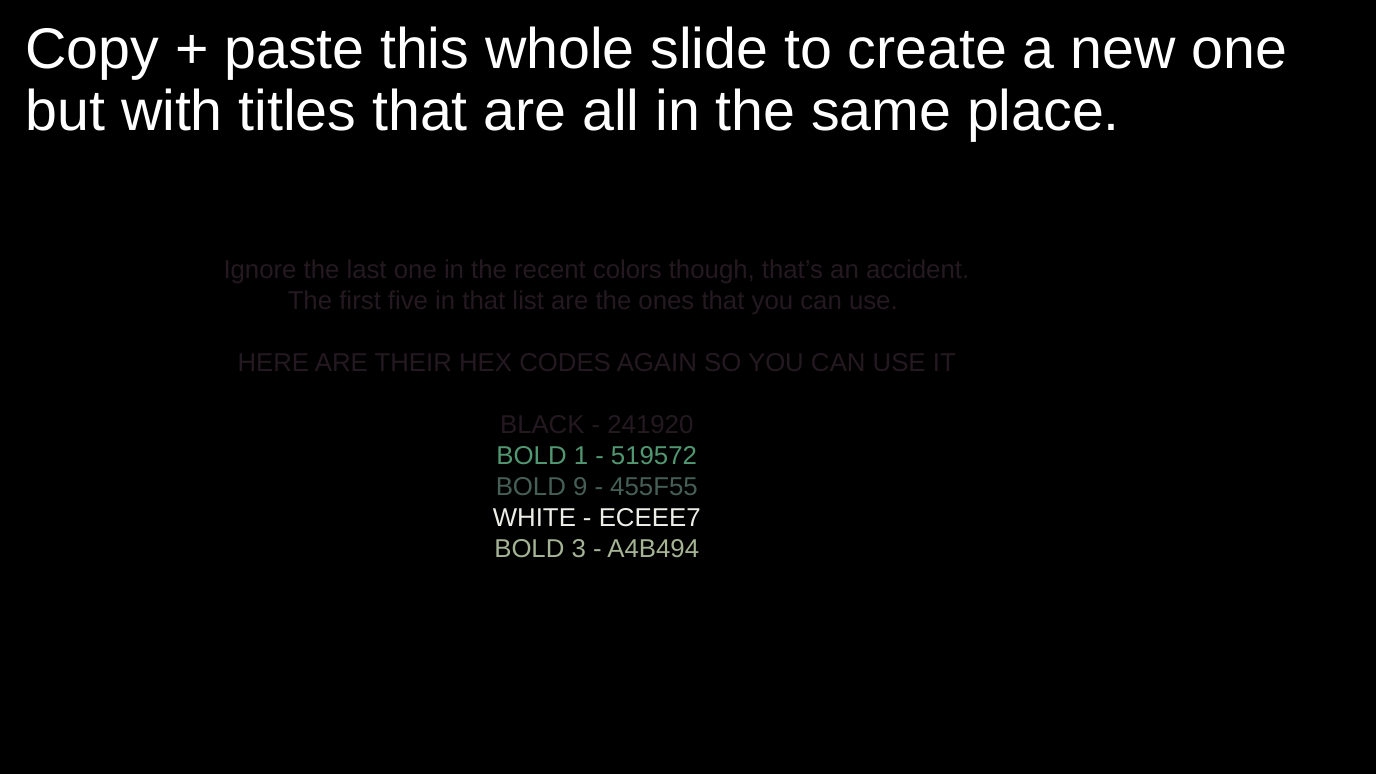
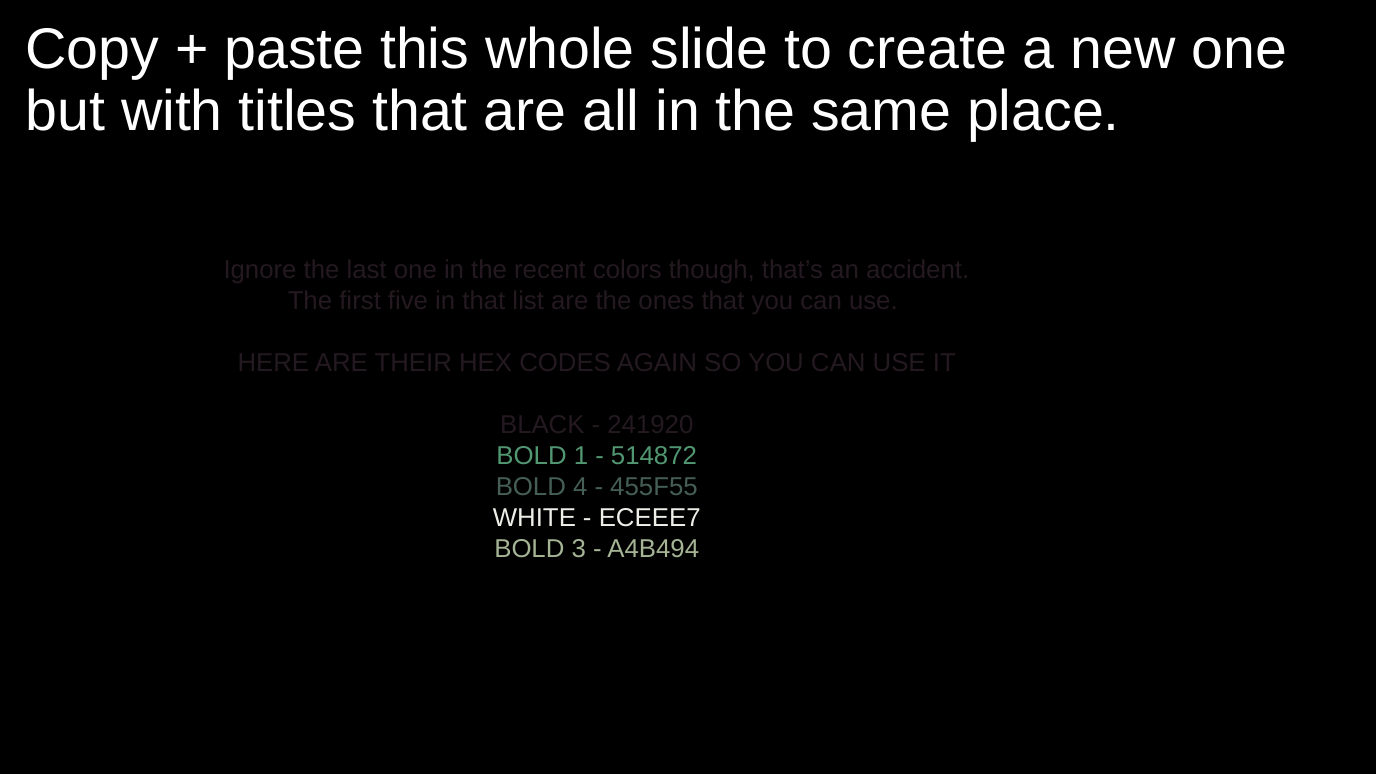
519572: 519572 -> 514872 (654, 456)
9: 9 -> 4 (580, 487)
